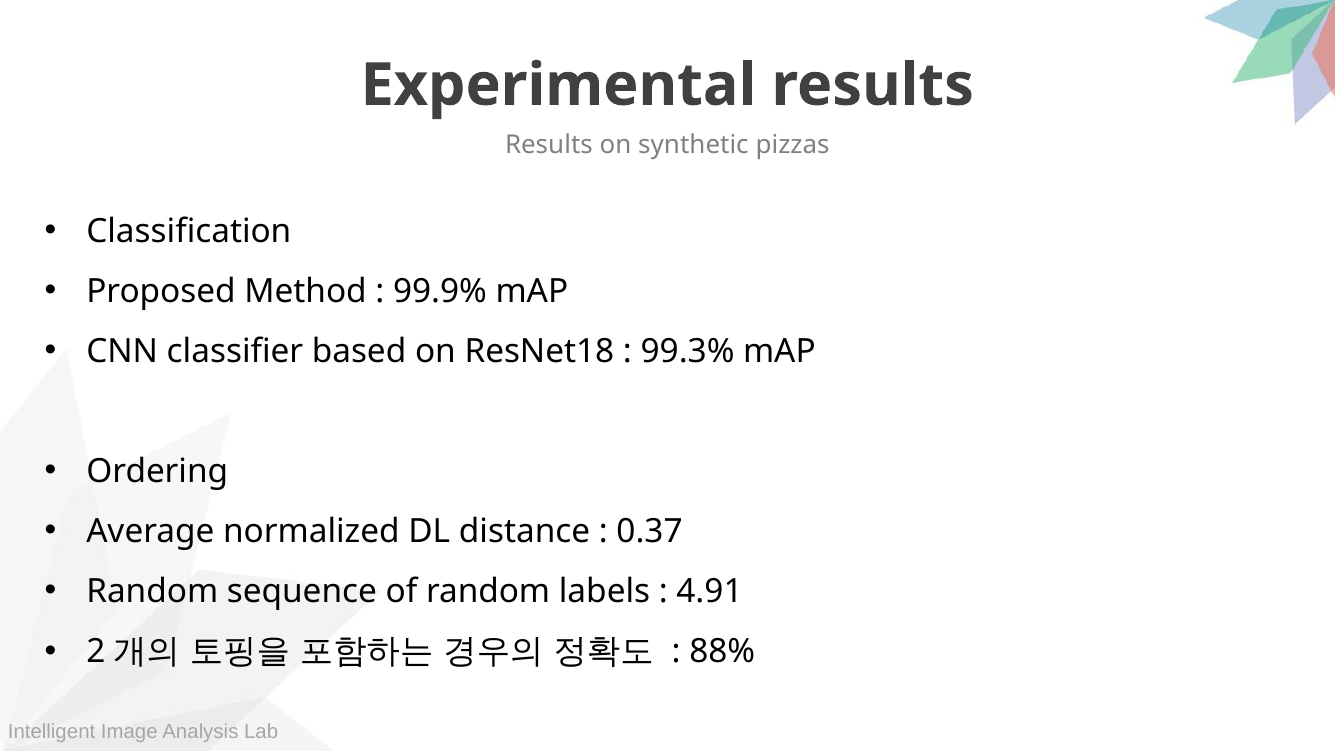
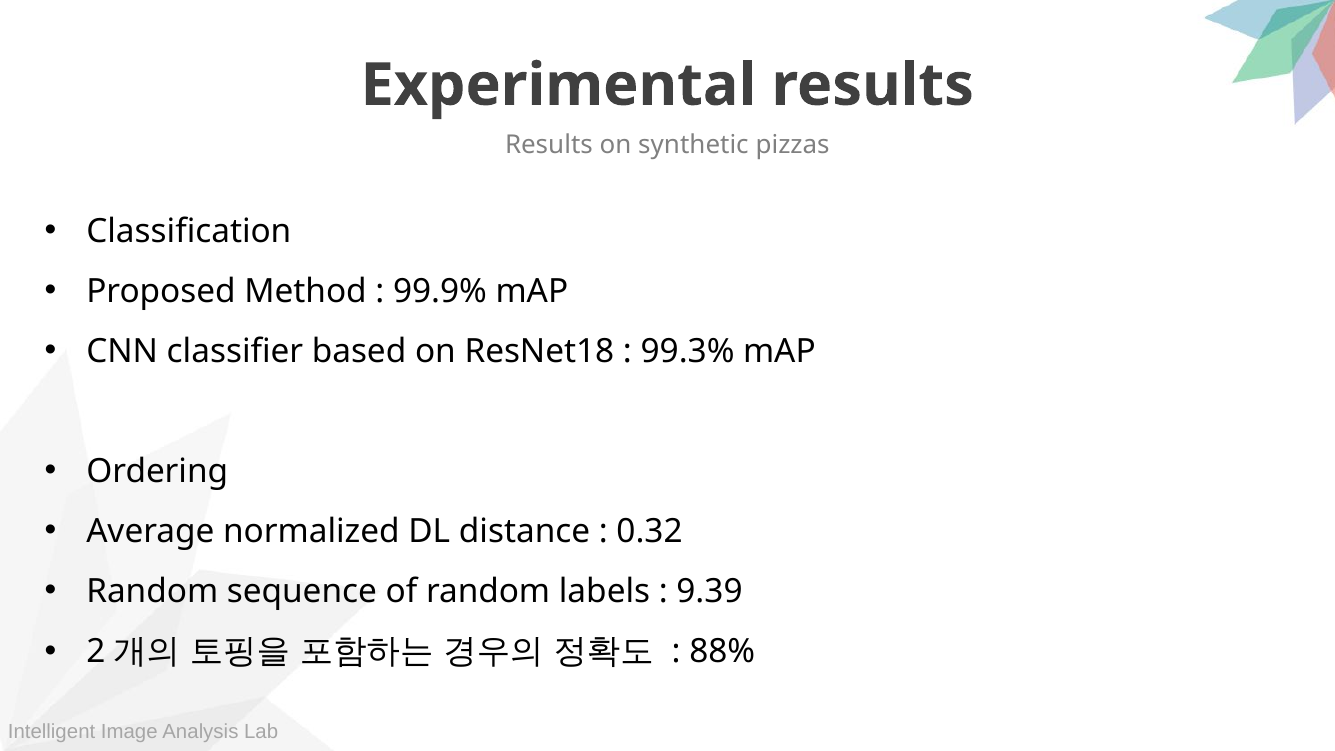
0.37: 0.37 -> 0.32 (650, 532)
4.91: 4.91 -> 9.39 (709, 592)
